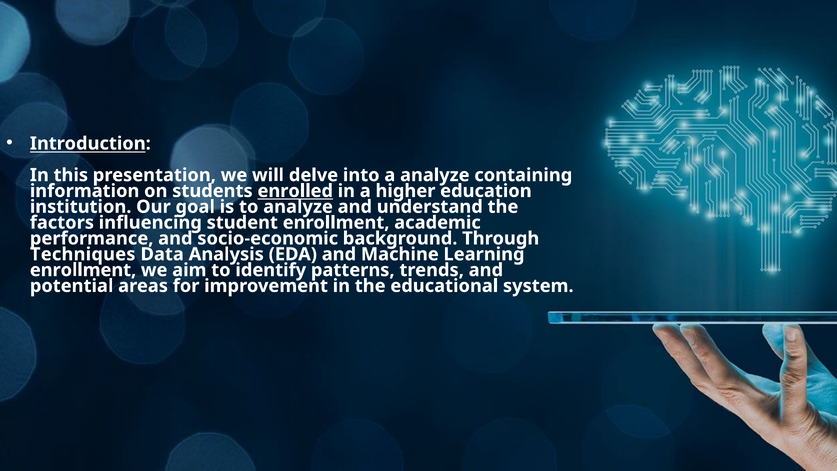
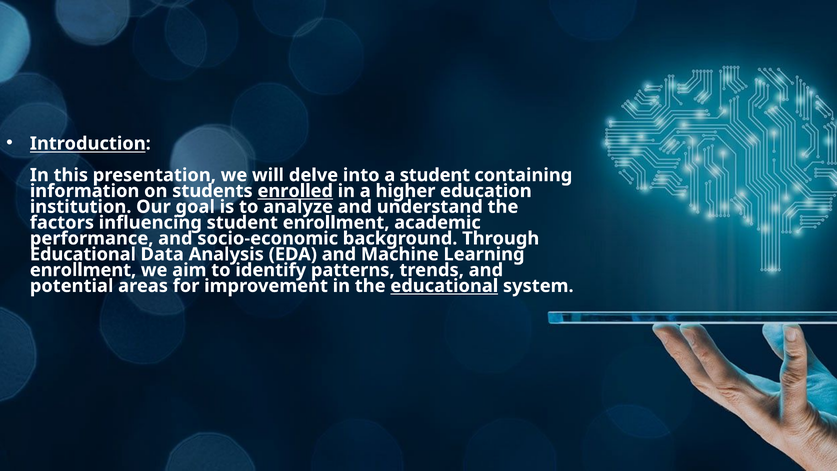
a analyze: analyze -> student (435, 175)
Techniques: Techniques -> Educational (83, 254)
educational underline: none -> present (444, 286)
